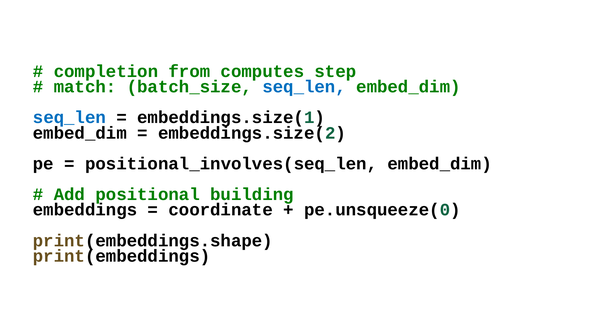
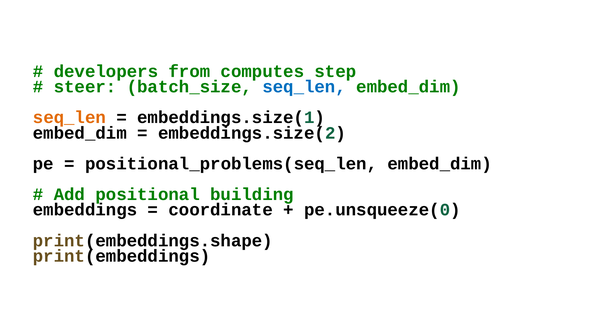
completion: completion -> developers (106, 71)
match: match -> steer (85, 87)
seq_len colour: blue -> orange (69, 117)
positional_involves(seq_len: positional_involves(seq_len -> positional_problems(seq_len (231, 164)
